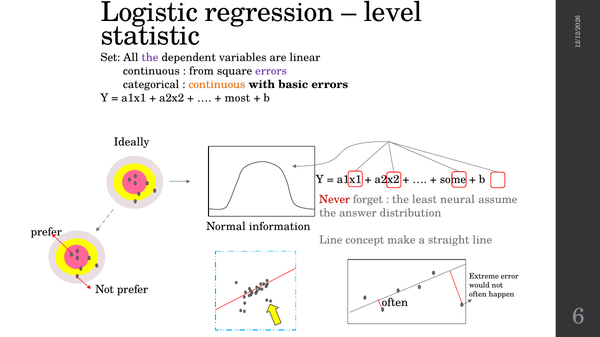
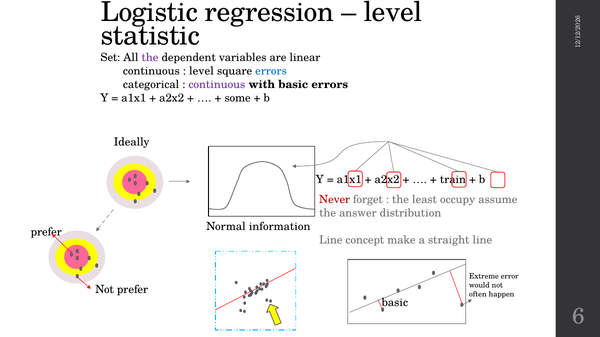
from: from -> level (201, 71)
errors colour: purple -> blue (271, 71)
continuous colour: orange -> purple (217, 85)
most: most -> some (238, 98)
some: some -> train (453, 180)
neural: neural -> occupy (458, 200)
often: often -> basic (395, 303)
